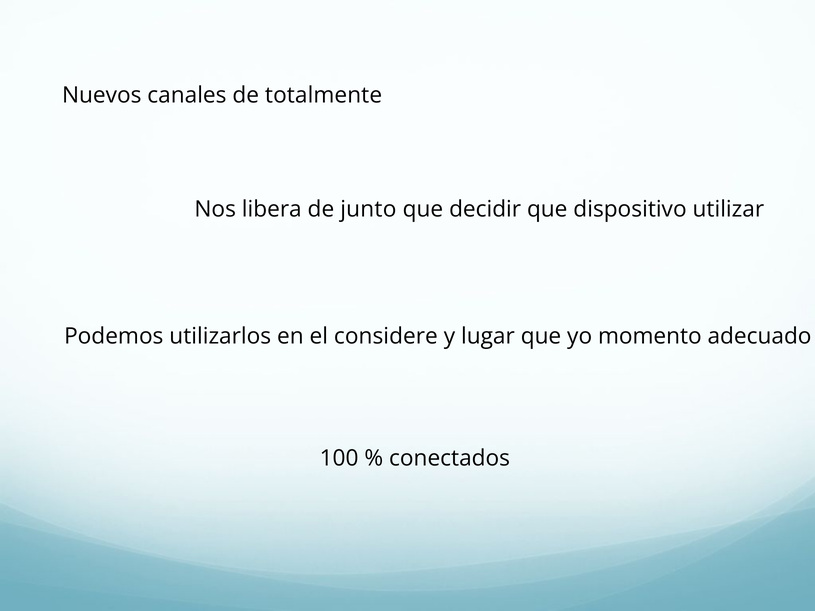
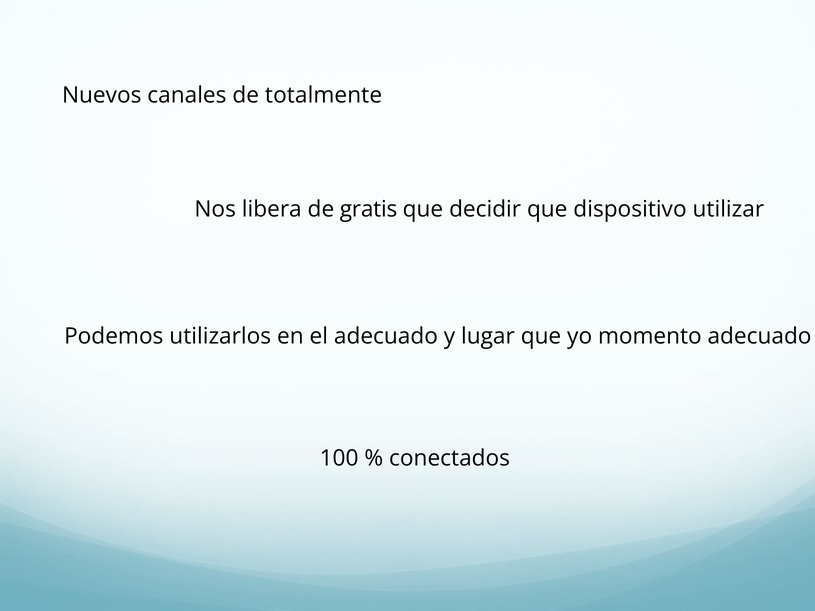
junto: junto -> gratis (369, 209)
el considere: considere -> adecuado (386, 336)
